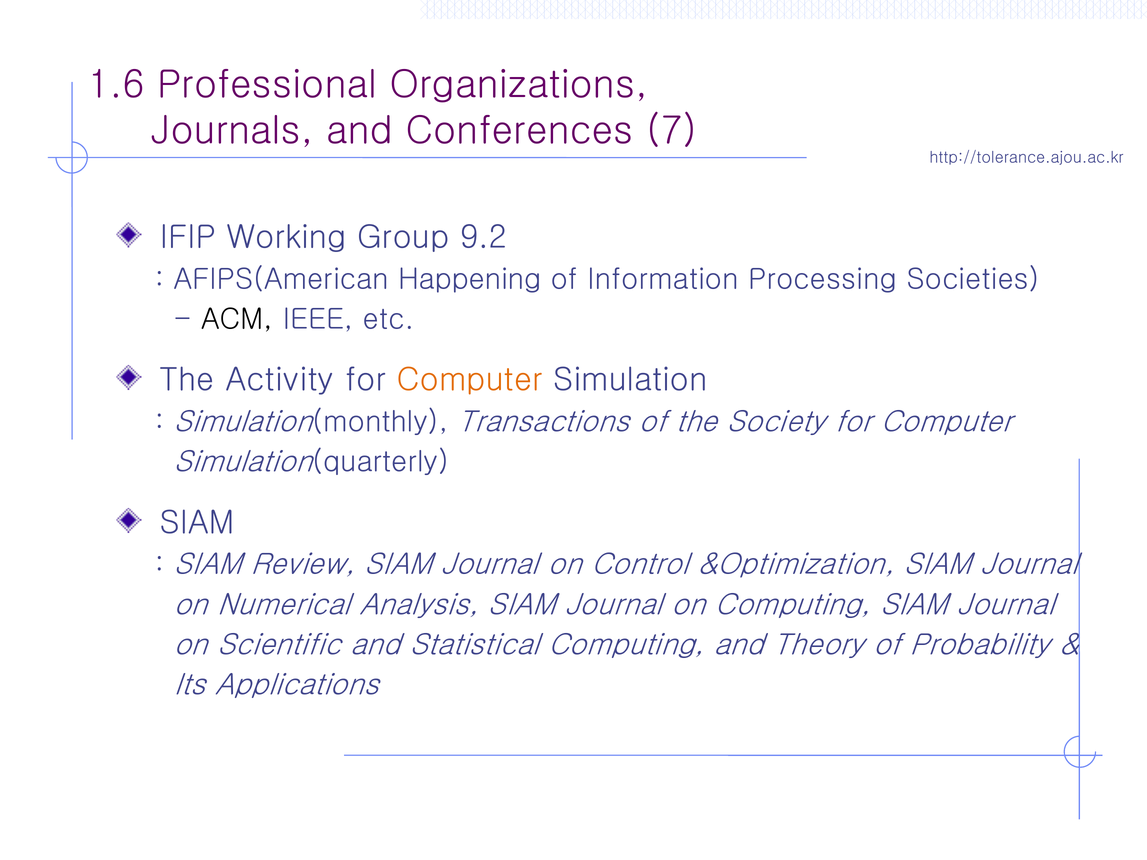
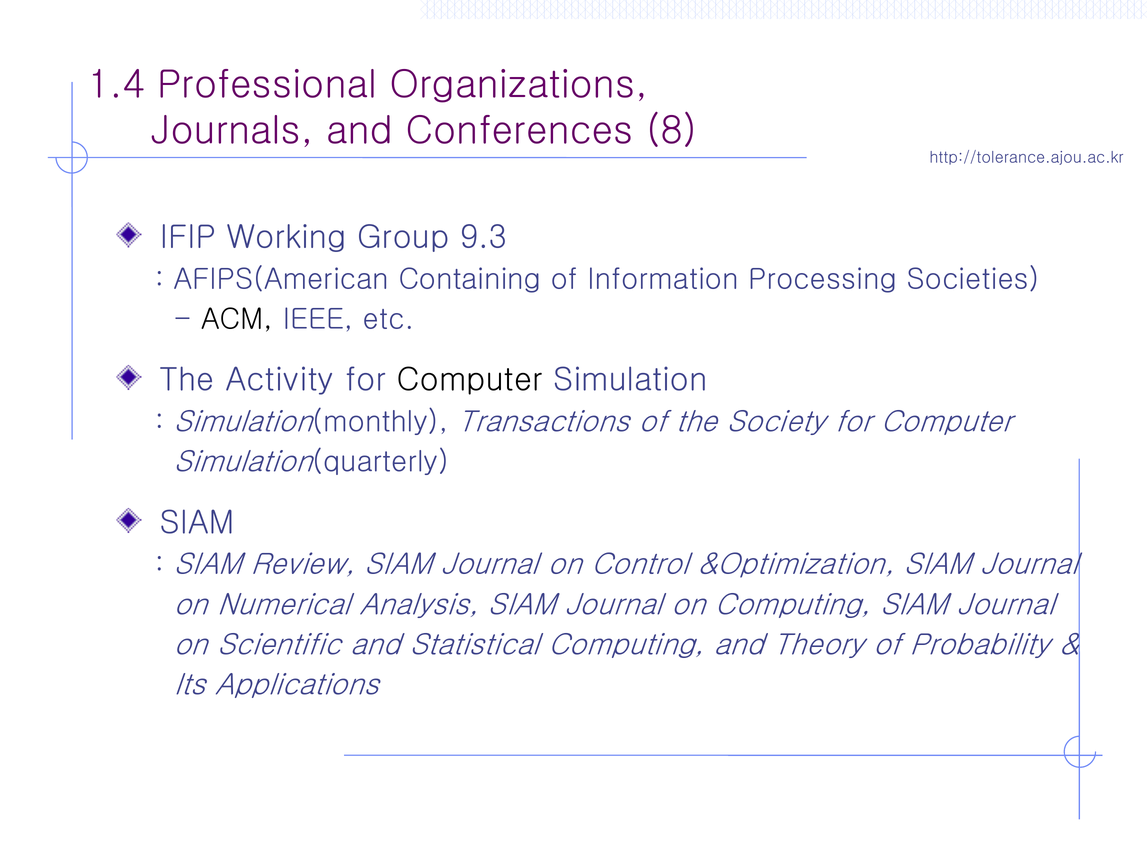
1.6: 1.6 -> 1.4 (116, 85)
7: 7 -> 8 (672, 130)
9.2: 9.2 -> 9.3 (484, 237)
Happening: Happening -> Containing (470, 279)
Computer colour: orange -> black (470, 380)
